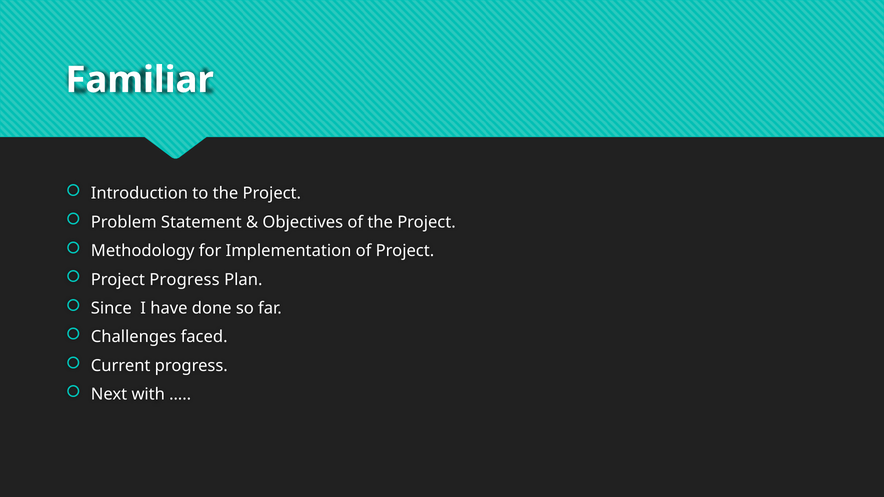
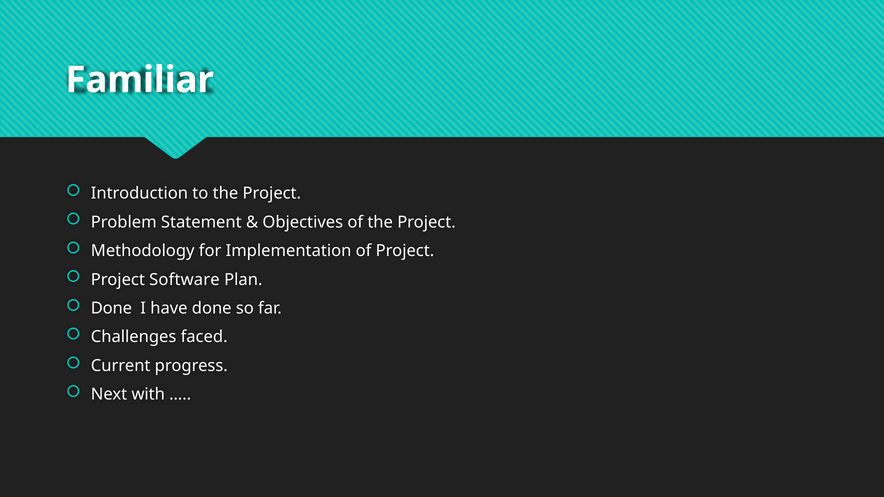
Project Progress: Progress -> Software (184, 280)
Since: Since -> Done (111, 308)
